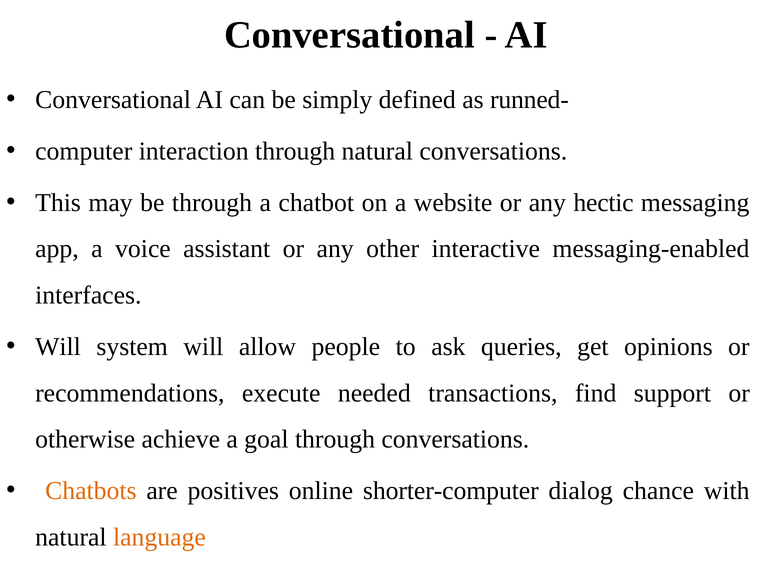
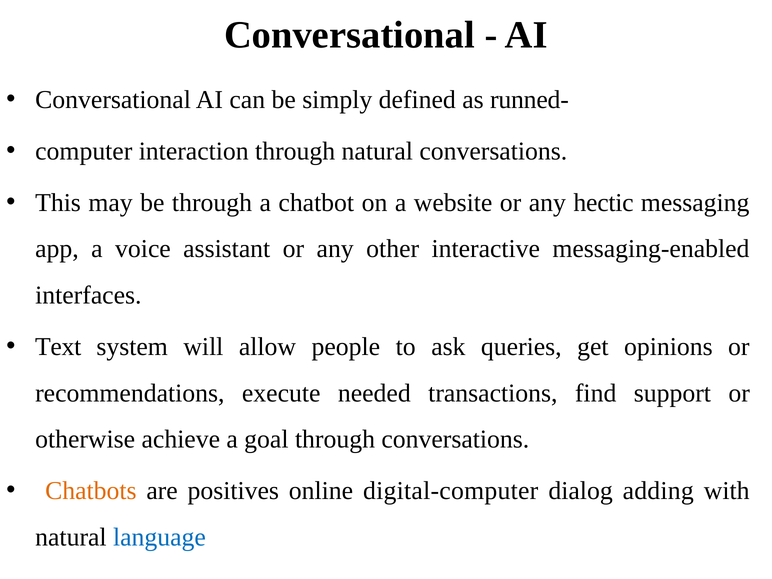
Will: Will -> Text (58, 347)
shorter-computer: shorter-computer -> digital-computer (451, 491)
chance: chance -> adding (658, 491)
language colour: orange -> blue (159, 537)
